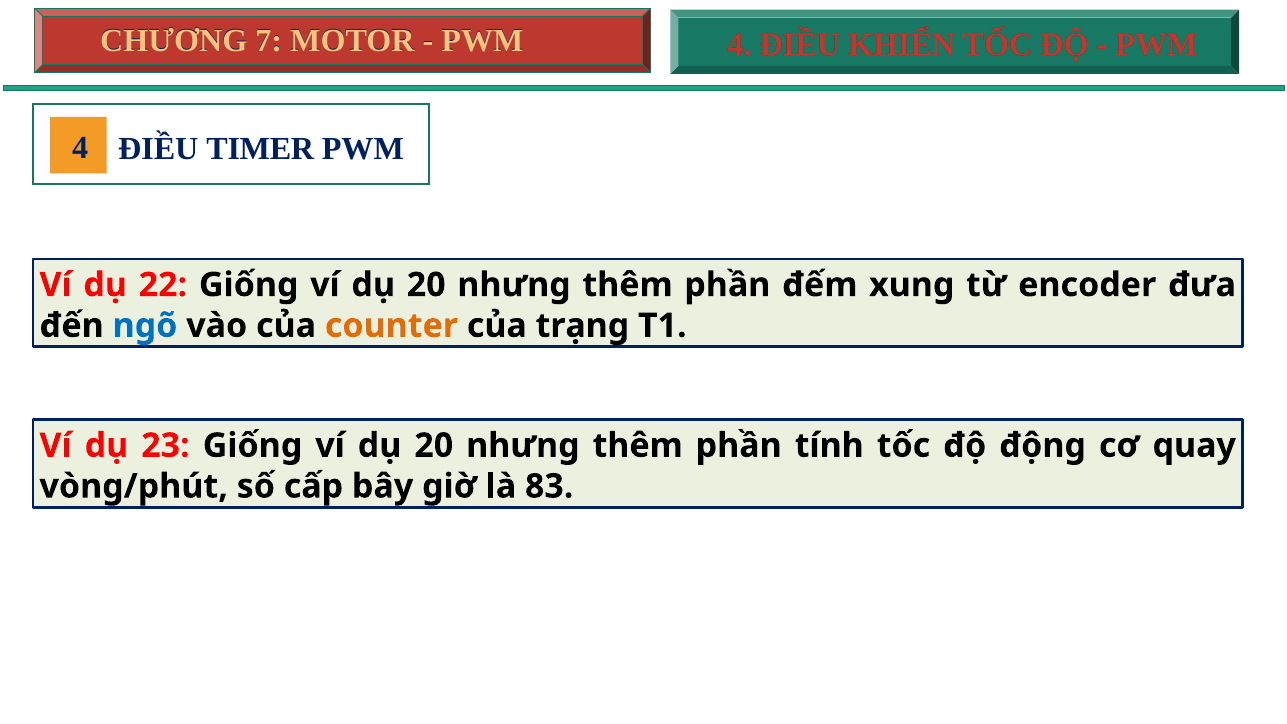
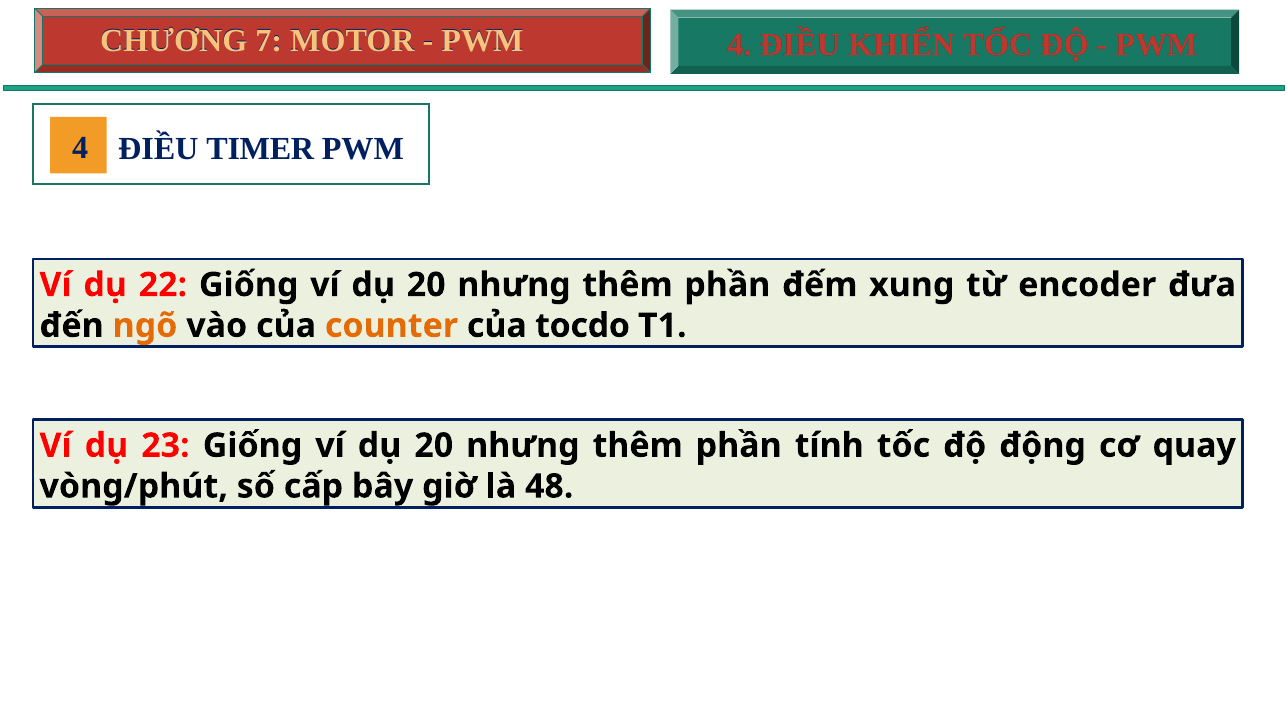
ngõ colour: blue -> orange (145, 326)
trạng: trạng -> tocdo (583, 326)
83: 83 -> 48 (549, 486)
